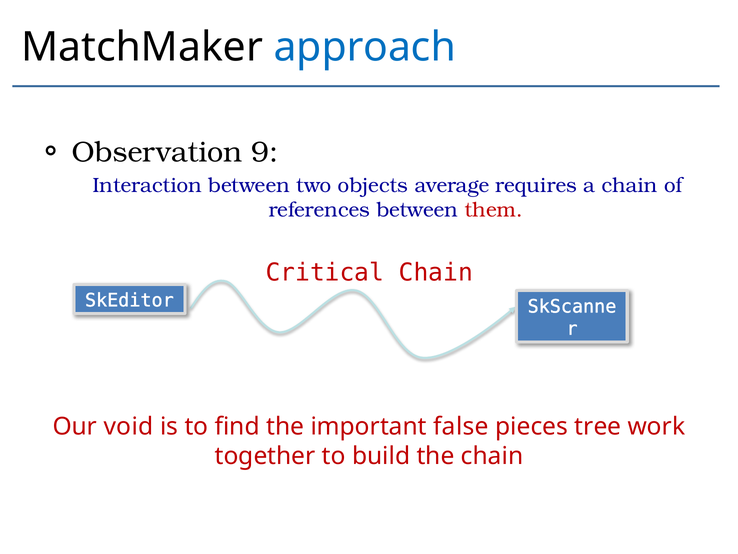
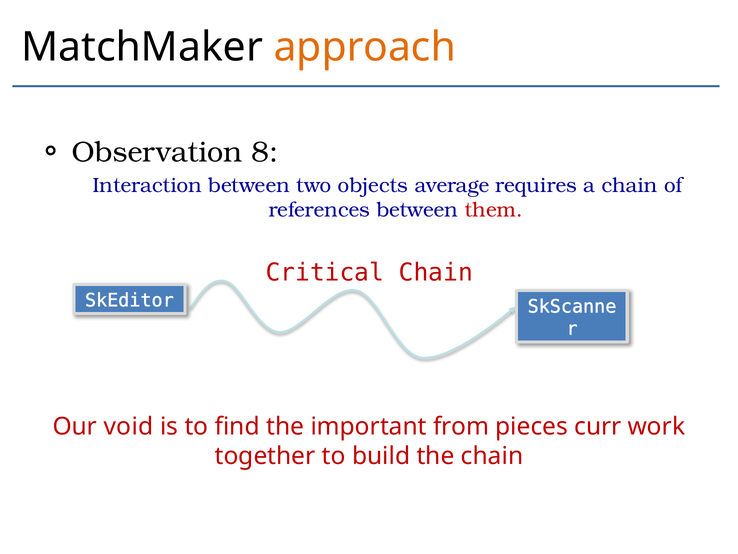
approach colour: blue -> orange (365, 47)
9: 9 -> 8 (265, 152)
false: false -> from (461, 426)
tree: tree -> curr (598, 426)
